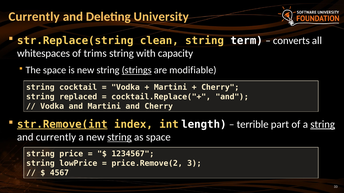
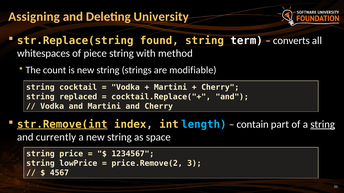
Currently: Currently -> Assigning (34, 17)
clean: clean -> found (159, 41)
trims: trims -> piece (95, 54)
capacity: capacity -> method (175, 54)
The space: space -> count (55, 70)
strings underline: present -> none (137, 70)
length colour: white -> light blue (204, 125)
terrible: terrible -> contain (253, 125)
string underline: present -> none (119, 138)
